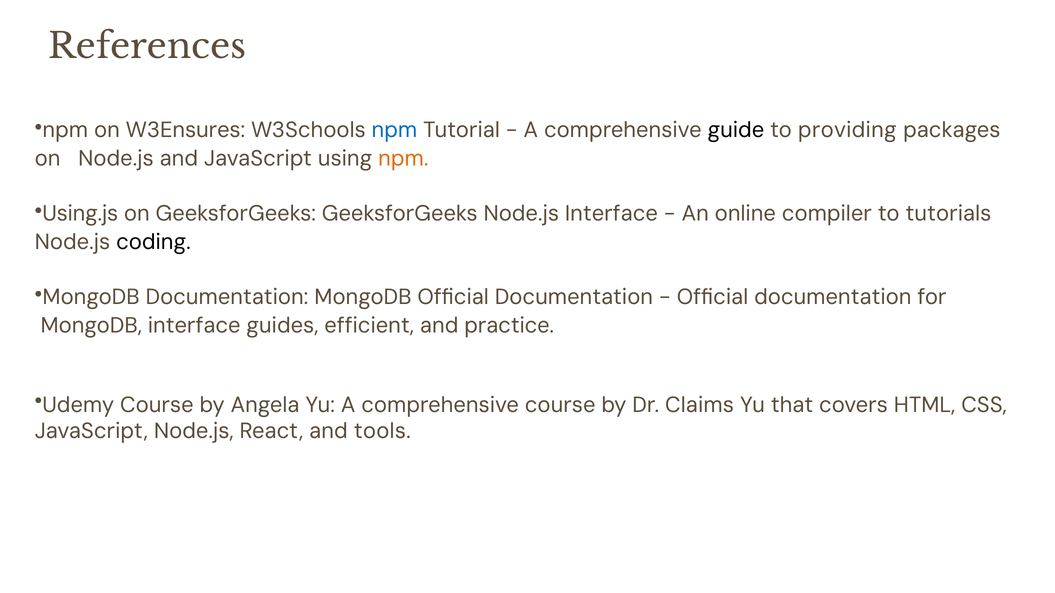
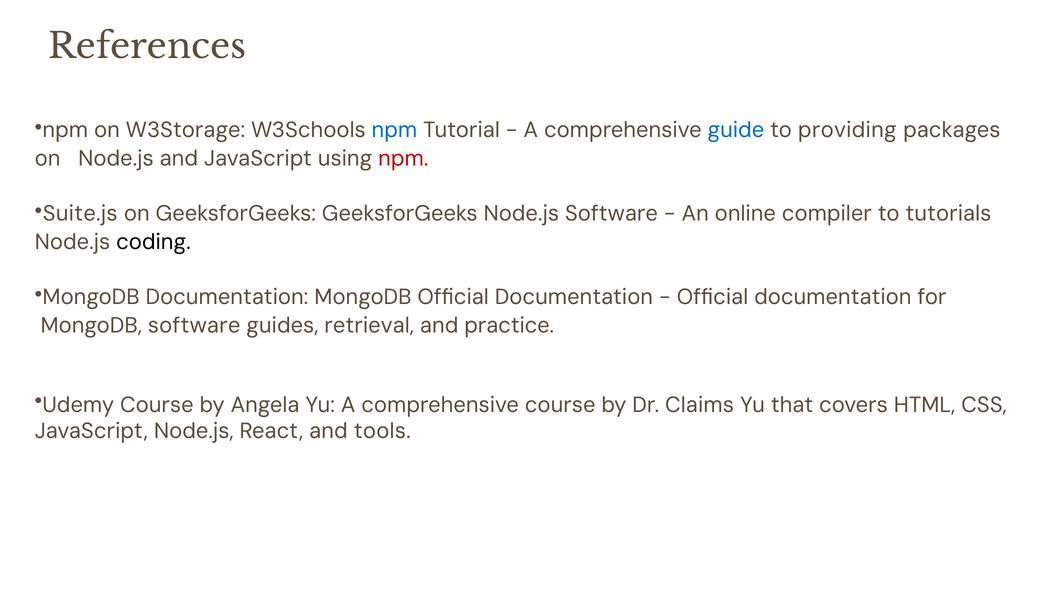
W3Ensures: W3Ensures -> W3Storage (185, 130)
guide colour: black -> blue (736, 130)
npm colour: orange -> red (403, 159)
Using.js: Using.js -> Suite.js (80, 214)
Node.js Interface: Interface -> Software (611, 214)
MongoDB interface: interface -> software (194, 326)
efficient: efficient -> retrieval (369, 326)
